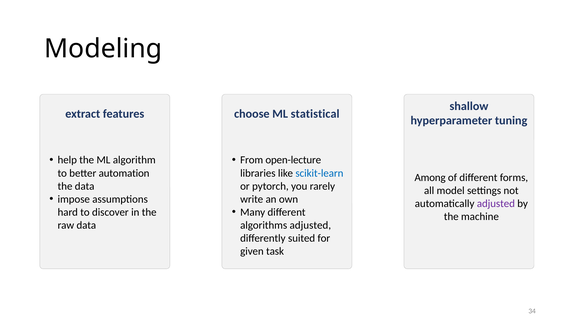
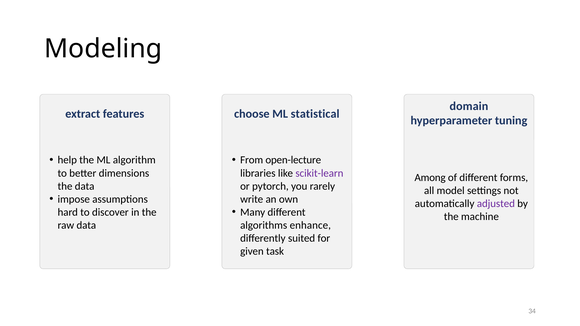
shallow: shallow -> domain (469, 106)
automation: automation -> dimensions (124, 173)
scikit-learn colour: blue -> purple (319, 173)
algorithms adjusted: adjusted -> enhance (310, 225)
